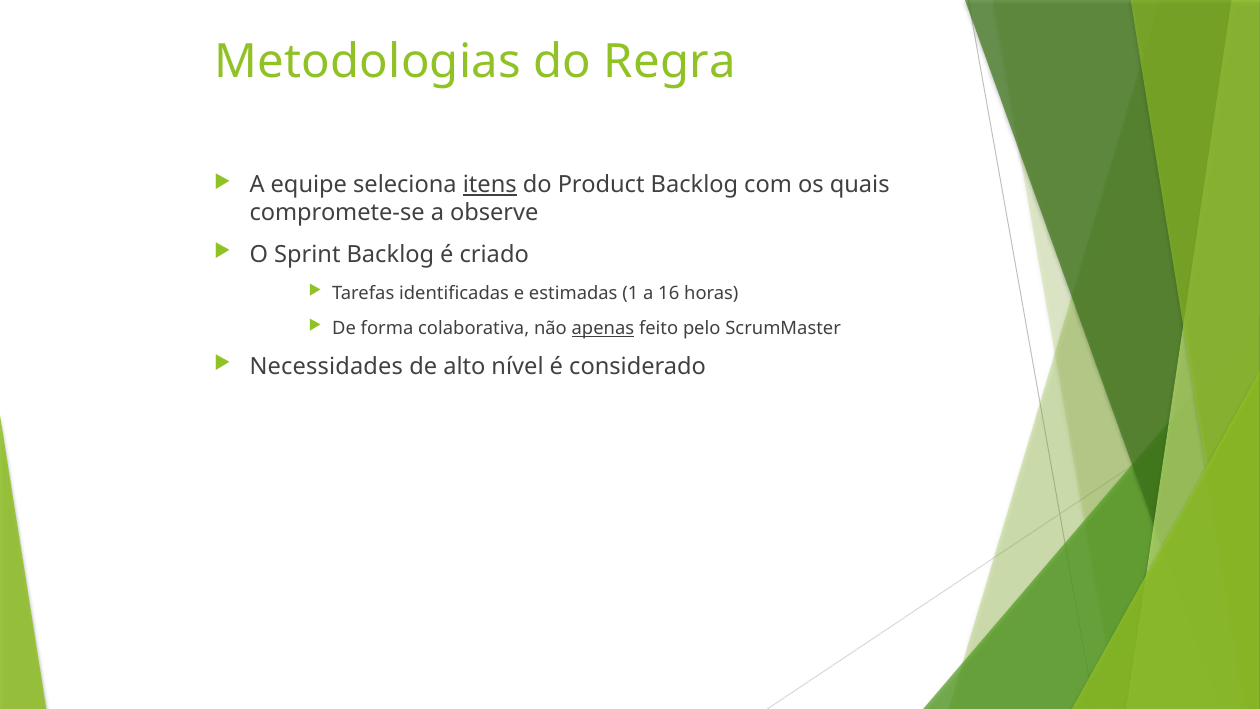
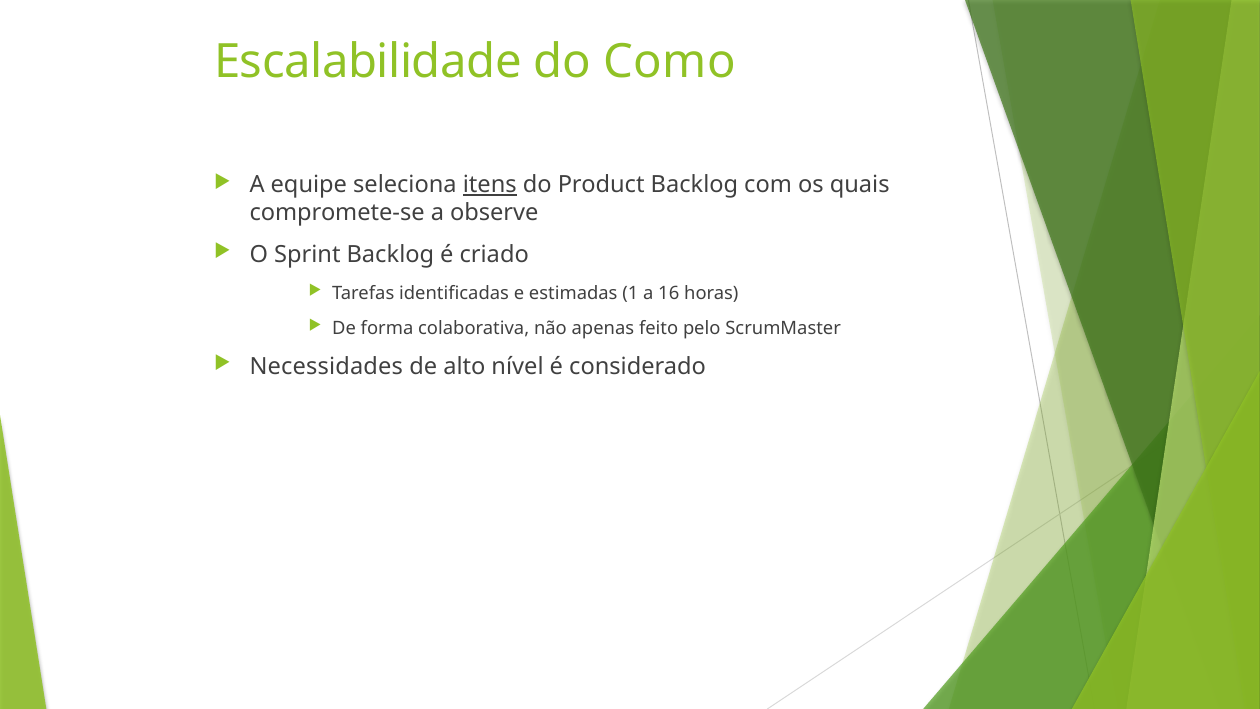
Metodologias: Metodologias -> Escalabilidade (368, 62)
Regra: Regra -> Como (670, 62)
apenas underline: present -> none (603, 328)
